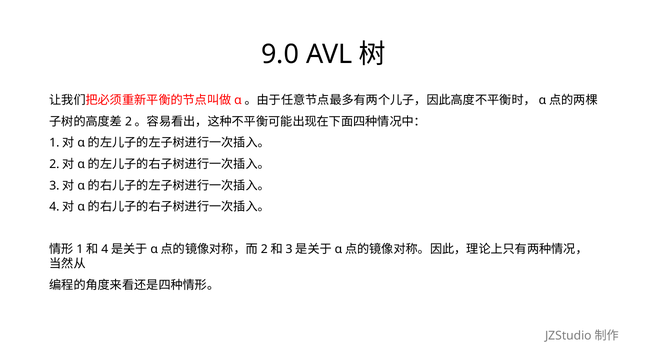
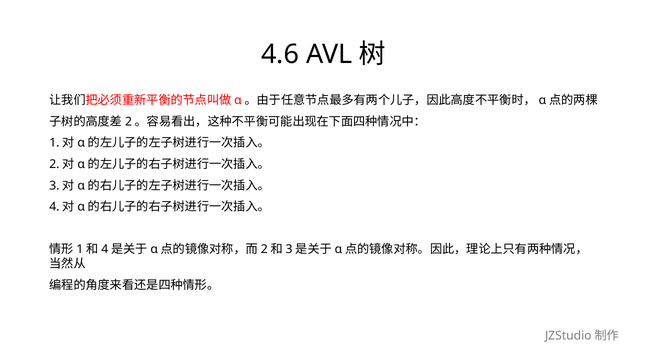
9.0: 9.0 -> 4.6 (280, 54)
